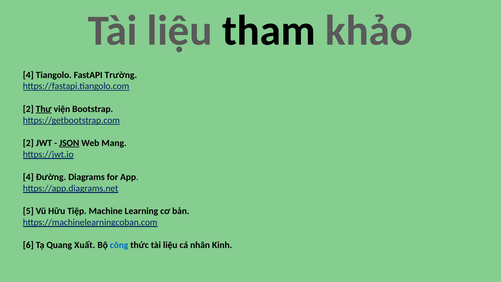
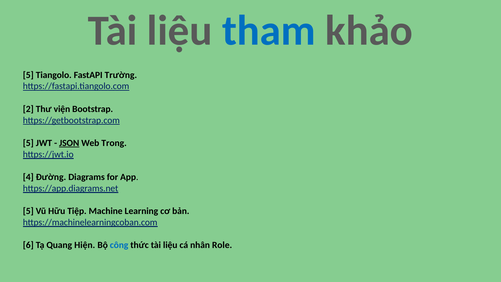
tham colour: black -> blue (269, 31)
4: 4 -> 5 (28, 75)
Thư underline: present -> none (44, 109)
2: 2 -> 5 (28, 143)
Mang: Mang -> Trong (114, 143)
Xuất: Xuất -> Hiện (85, 245)
Kinh: Kinh -> Role (222, 245)
